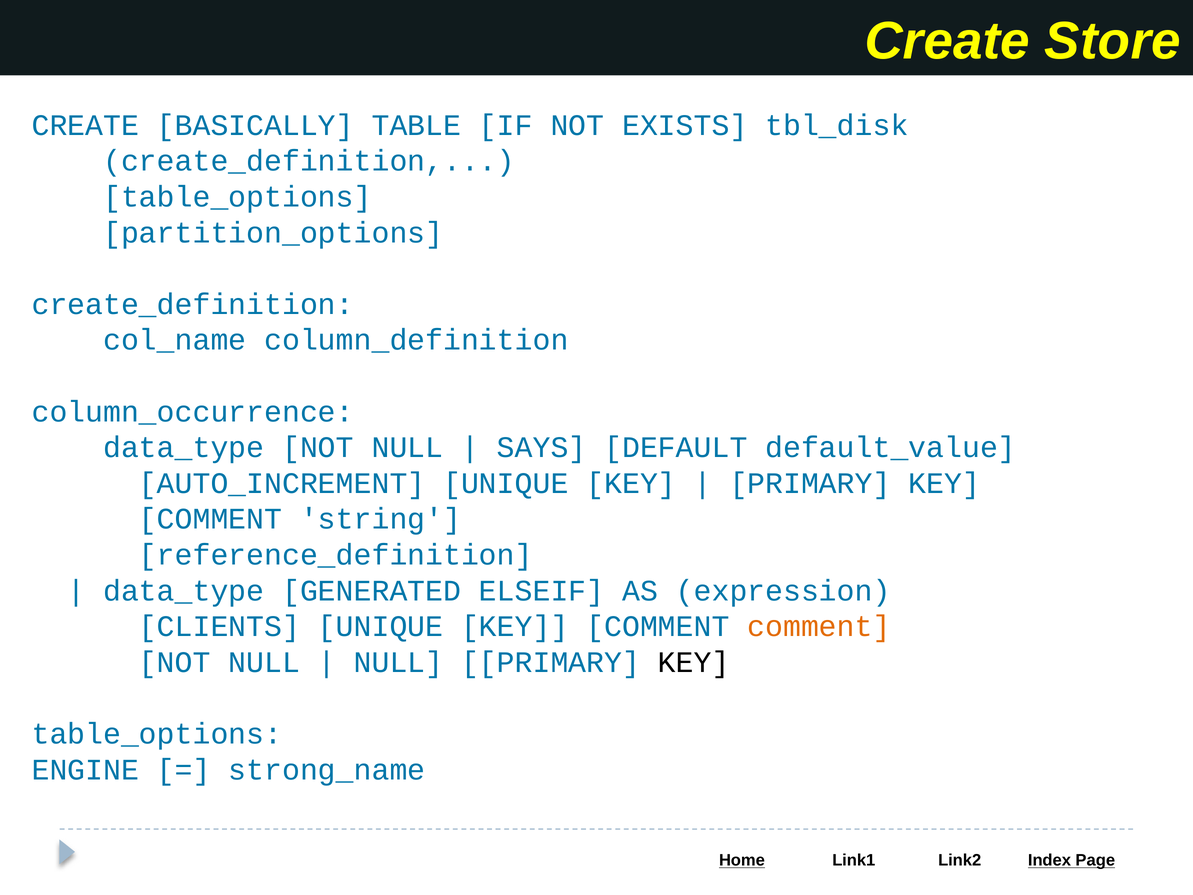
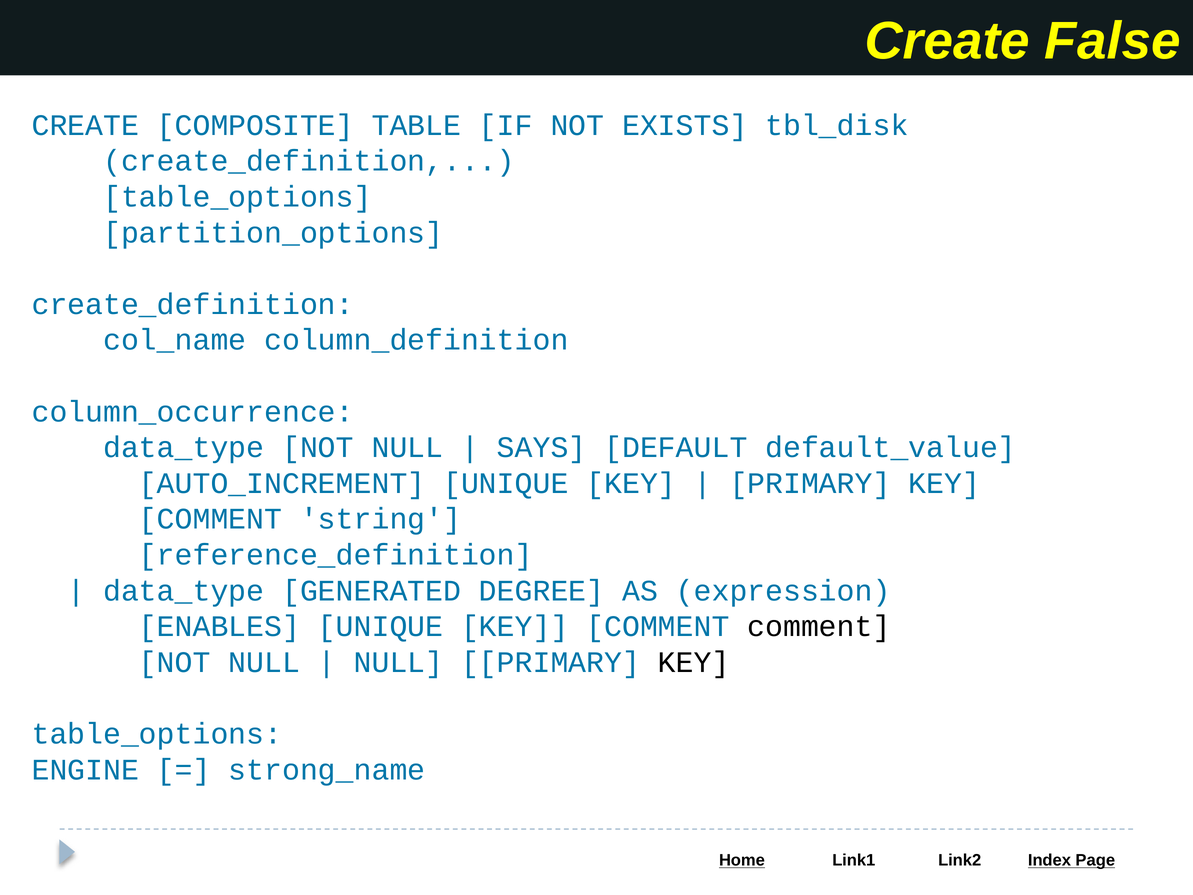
Store: Store -> False (1113, 41)
BASICALLY: BASICALLY -> COMPOSITE (255, 125)
ELSEIF: ELSEIF -> DEGREE (542, 591)
CLIENTS: CLIENTS -> ENABLES (220, 626)
comment colour: orange -> black (819, 626)
